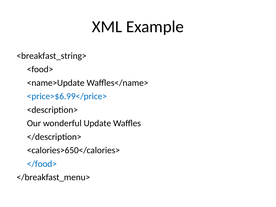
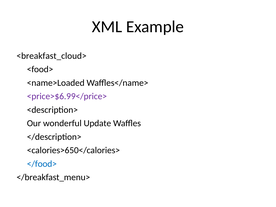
<breakfast_string>: <breakfast_string> -> <breakfast_cloud> (52, 56)
<name>Update: <name>Update -> <name>Loaded (56, 83)
<price>$6.99</price> colour: blue -> purple (67, 96)
